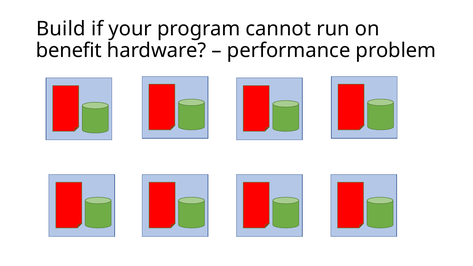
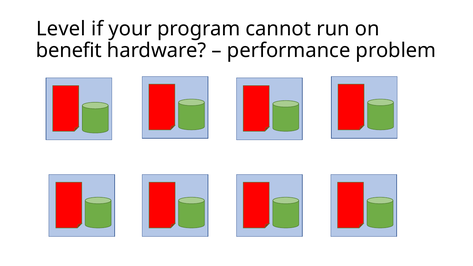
Build: Build -> Level (61, 29)
